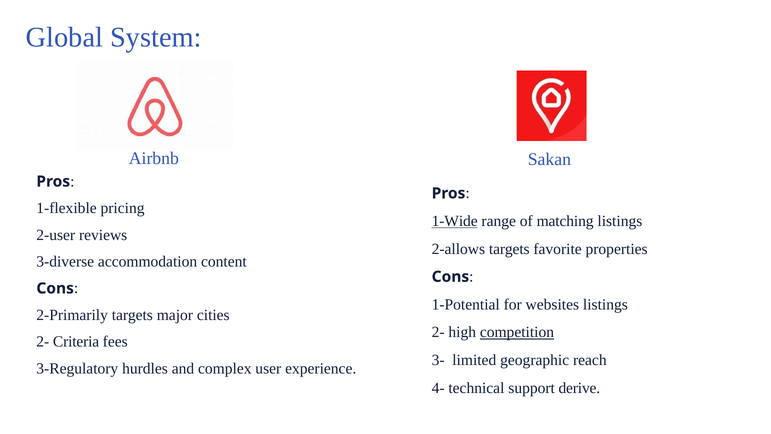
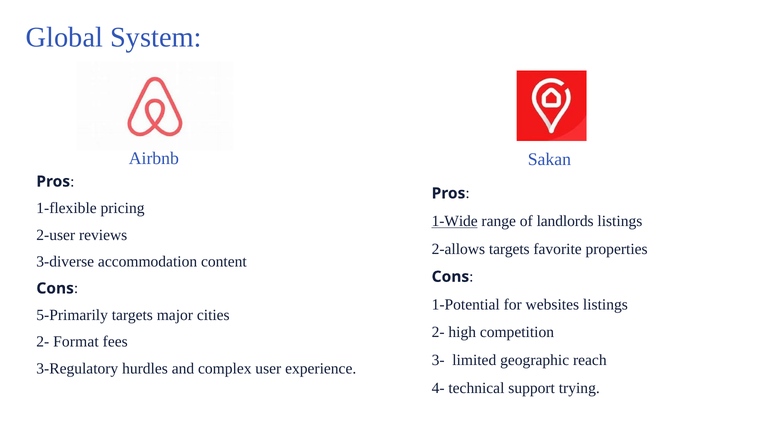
matching: matching -> landlords (565, 221)
2-Primarily: 2-Primarily -> 5-Primarily (72, 315)
competition underline: present -> none (517, 332)
Criteria: Criteria -> Format (76, 342)
derive: derive -> trying (579, 388)
